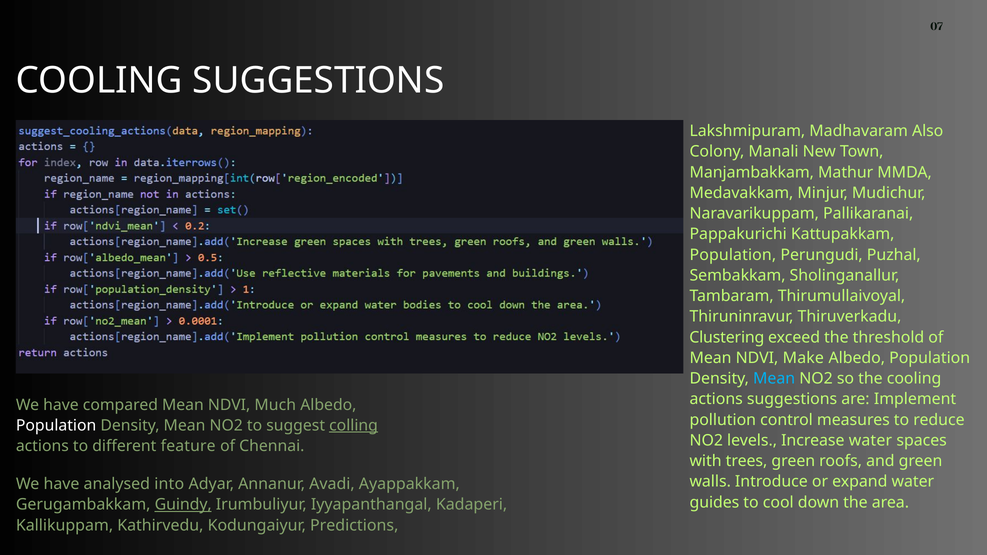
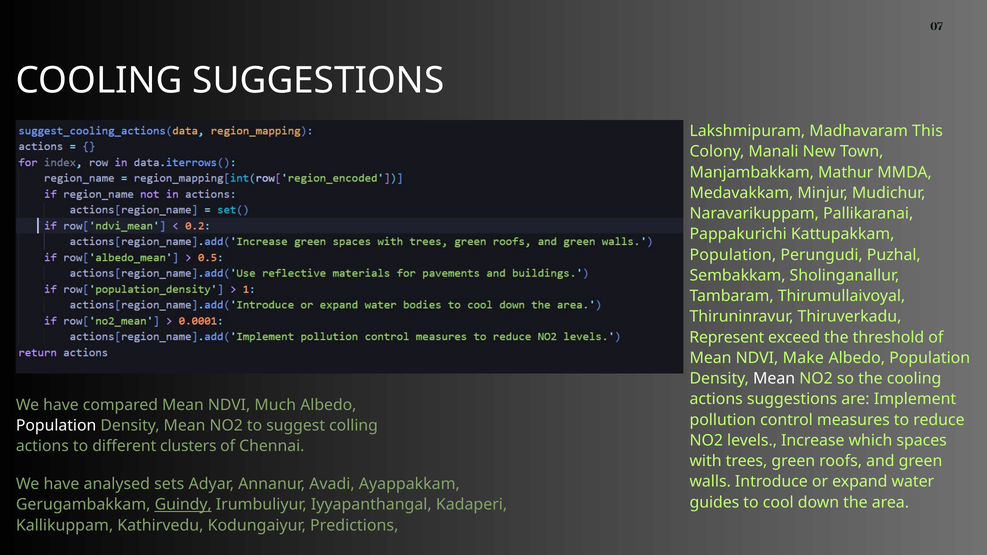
Also: Also -> This (928, 131)
Clustering: Clustering -> Represent (727, 337)
Mean colour: light blue -> white (774, 379)
colling underline: present -> none (354, 426)
Increase water: water -> which (871, 441)
feature: feature -> clusters (188, 446)
into: into -> sets (169, 484)
